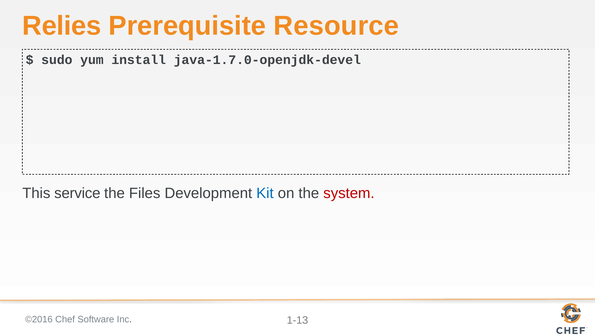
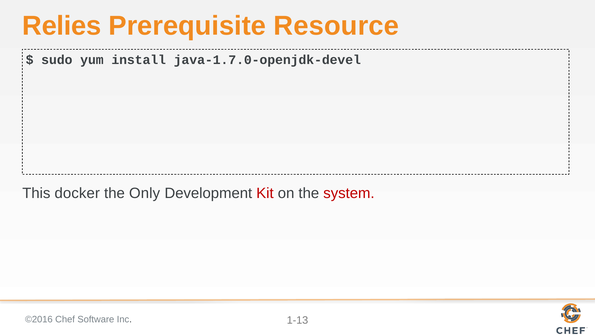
service: service -> docker (77, 193)
Files: Files -> Only (145, 193)
Kit colour: blue -> red (265, 193)
